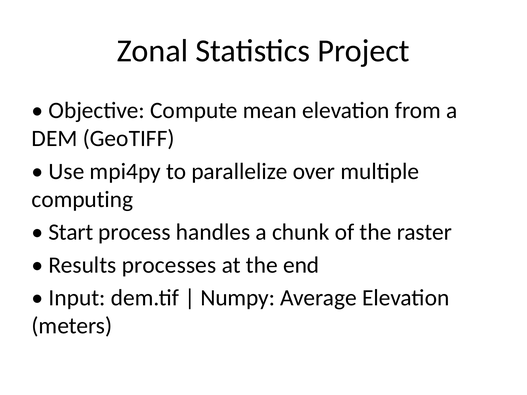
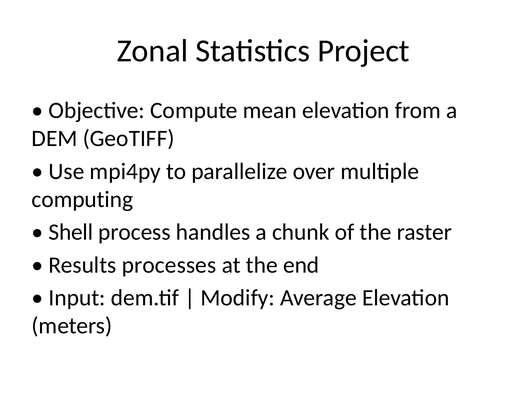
Start: Start -> Shell (71, 232)
Numpy: Numpy -> Modify (238, 298)
